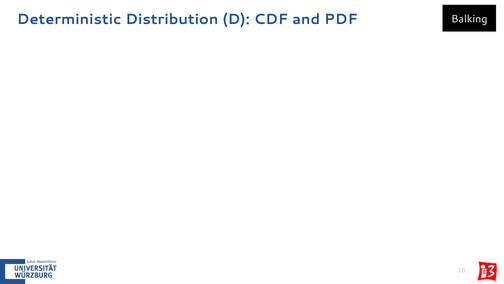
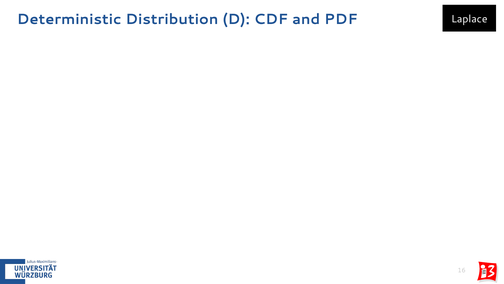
Balking: Balking -> Laplace (469, 19)
